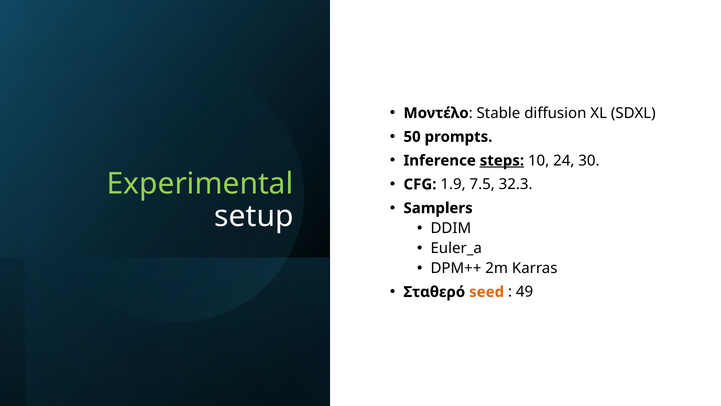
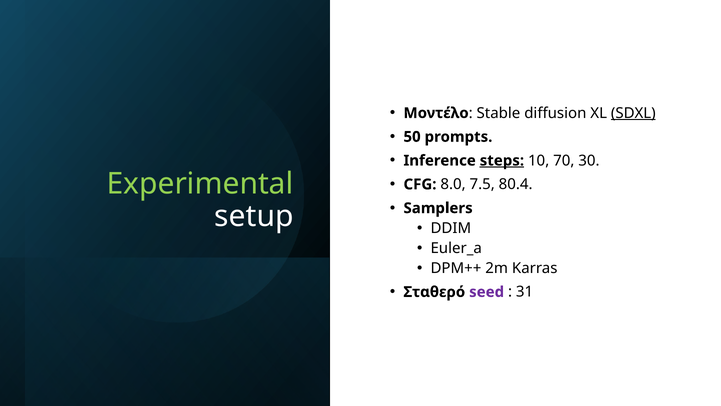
SDXL underline: none -> present (633, 113)
24: 24 -> 70 (564, 160)
1.9: 1.9 -> 8.0 (453, 184)
32.3: 32.3 -> 80.4 (516, 184)
seed colour: orange -> purple (487, 292)
49: 49 -> 31 (525, 292)
